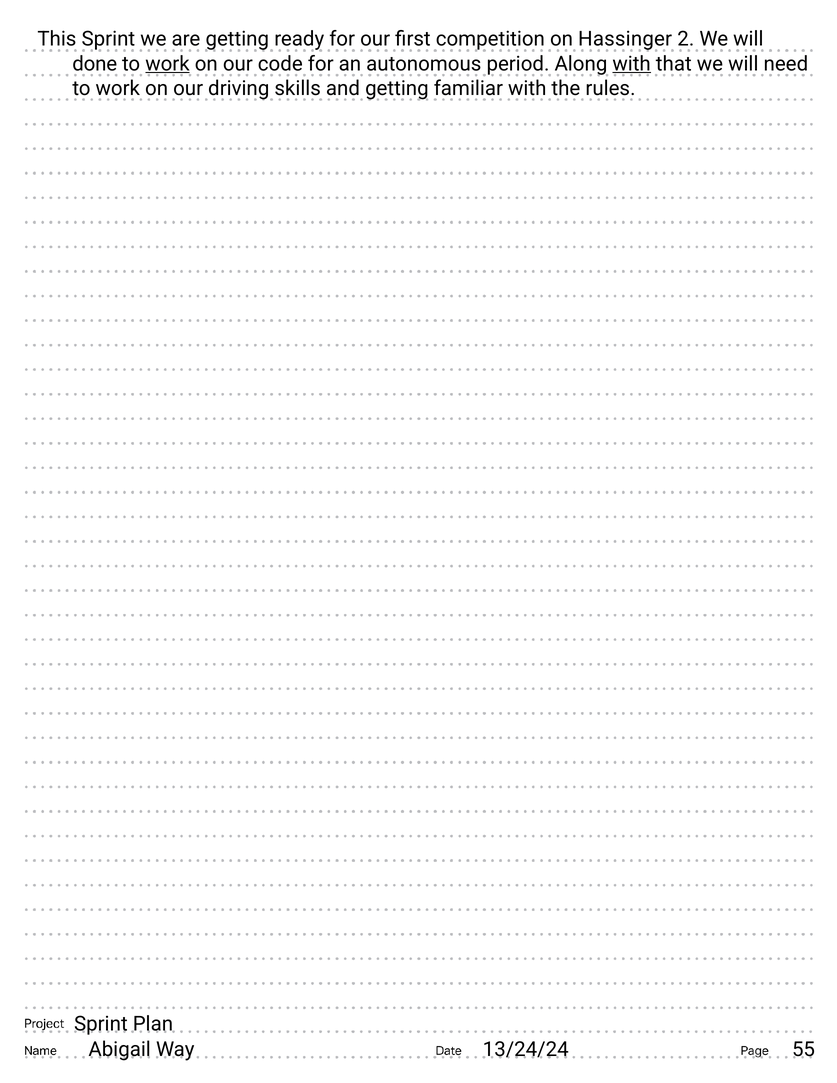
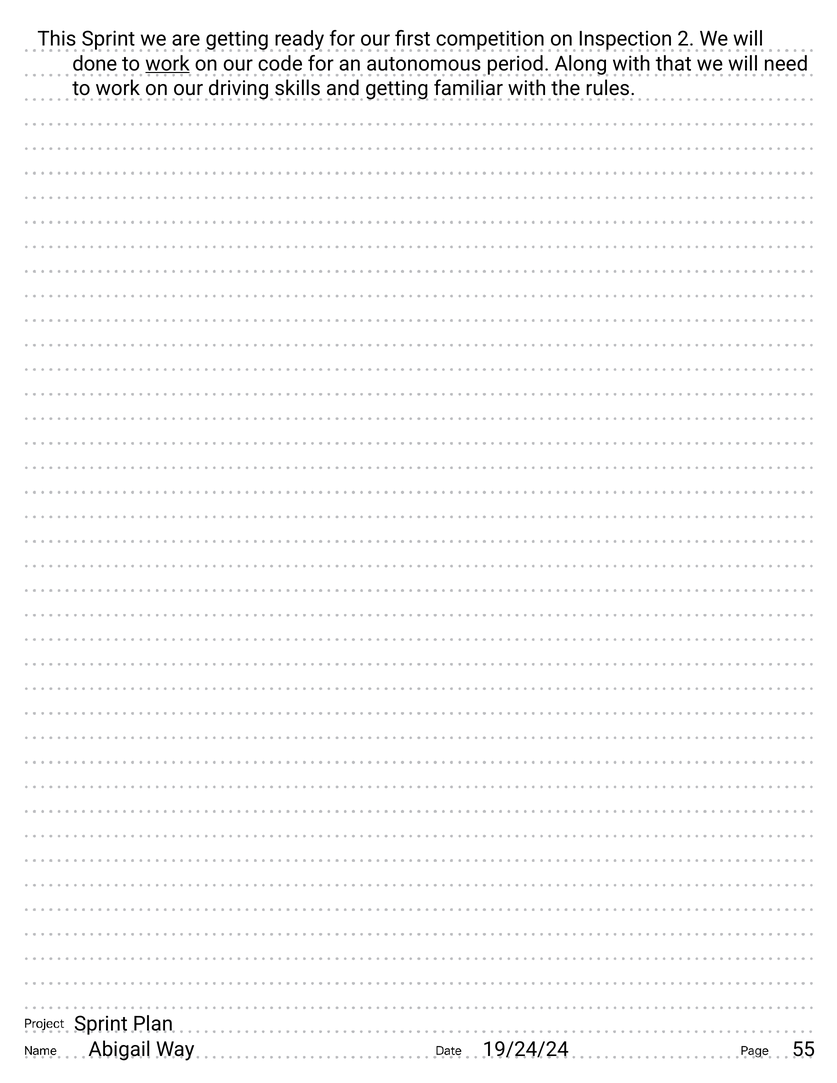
Hassinger: Hassinger -> Inspection (625, 39)
with underline: present -> none (632, 64)
13/24/24: 13/24/24 -> 19/24/24 (526, 1050)
